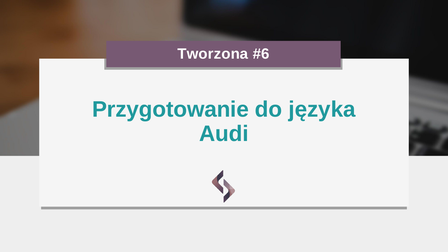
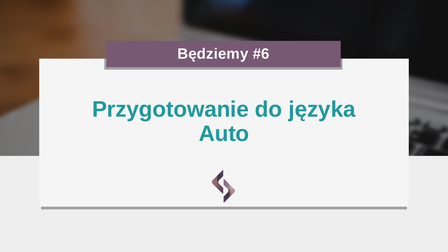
Tworzona: Tworzona -> Będziemy (213, 54)
Audi: Audi -> Auto (224, 134)
